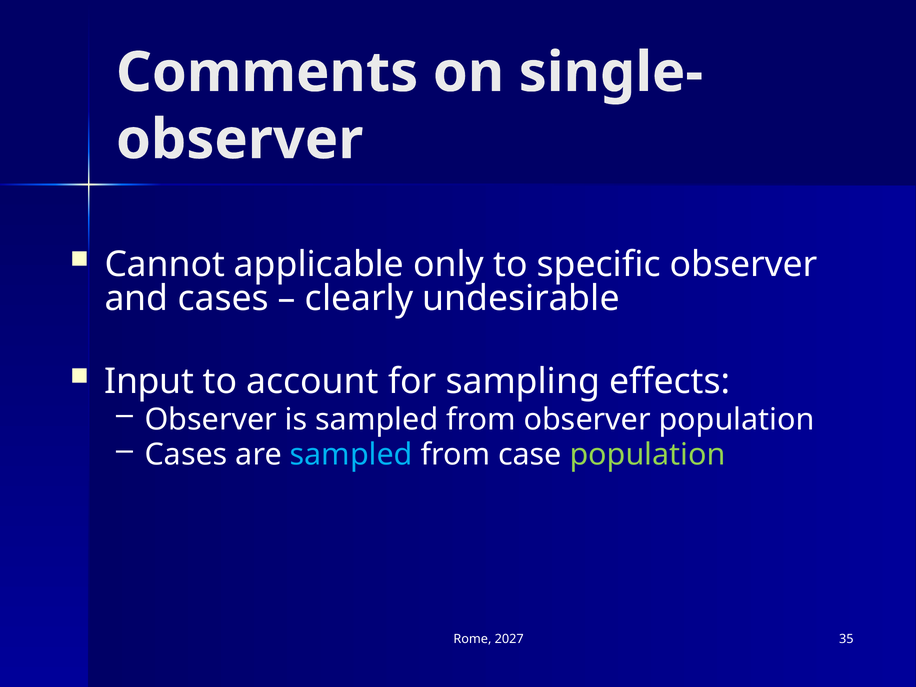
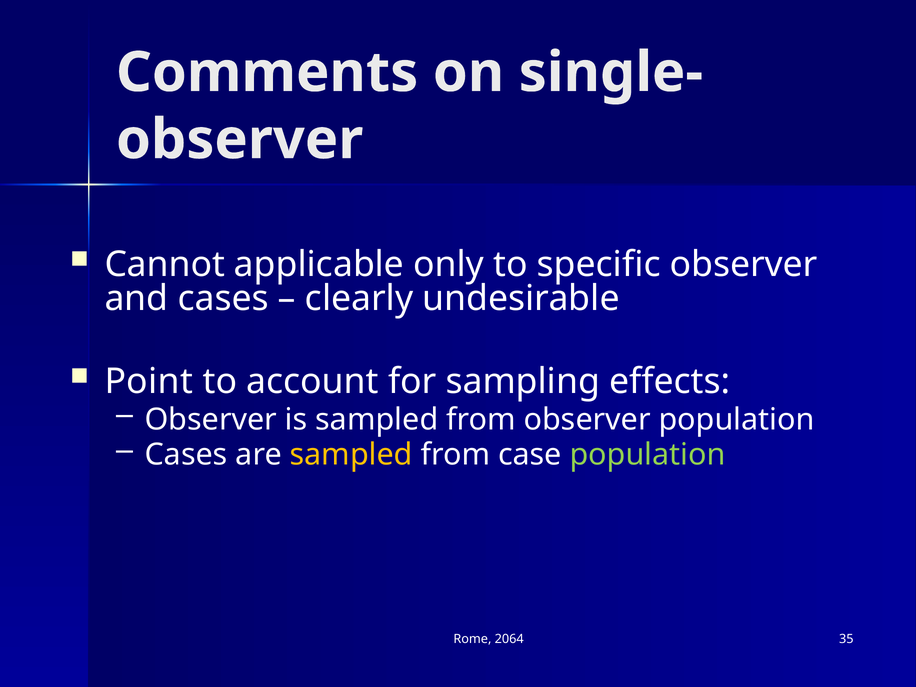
Input: Input -> Point (149, 381)
sampled colour: light blue -> yellow (351, 455)
2027: 2027 -> 2064 (509, 639)
